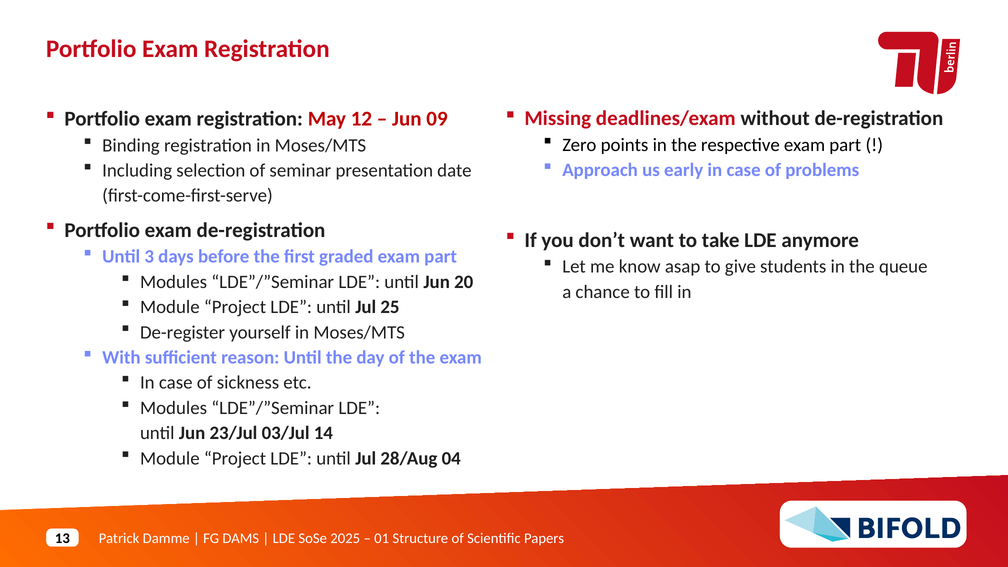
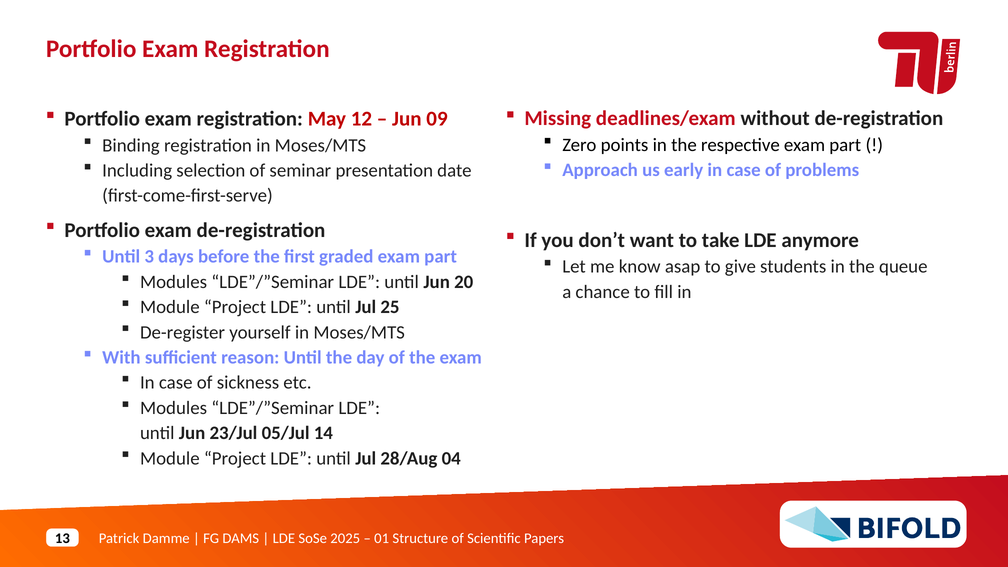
03/Jul: 03/Jul -> 05/Jul (286, 433)
